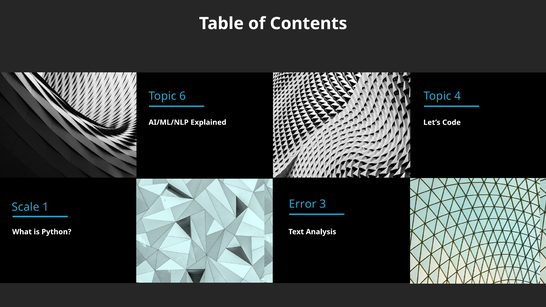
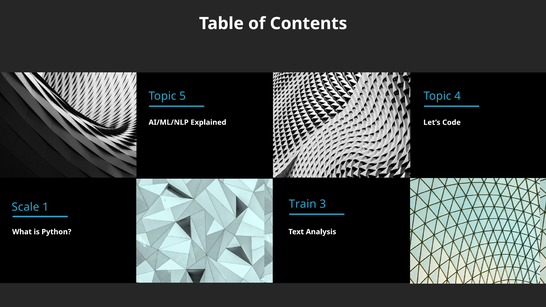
6: 6 -> 5 (183, 96)
Error: Error -> Train (303, 204)
